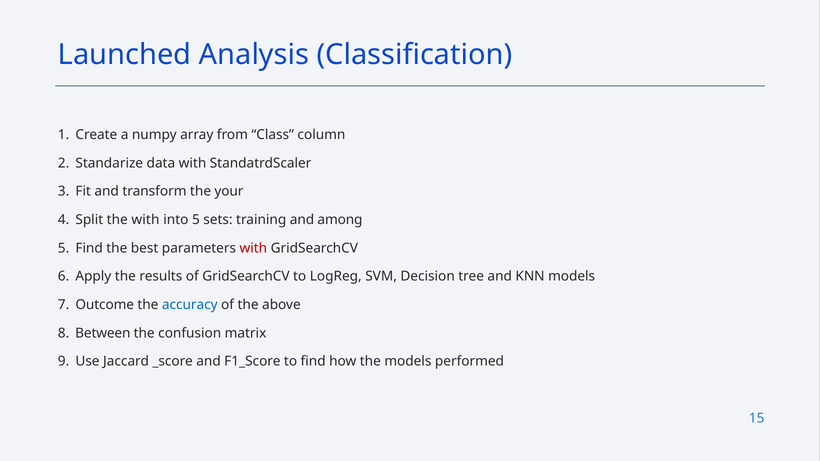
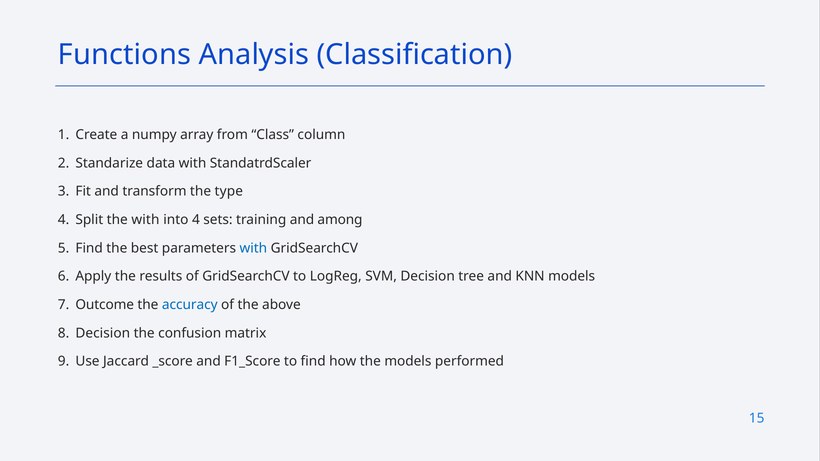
Launched: Launched -> Functions (124, 55)
your: your -> type (229, 192)
into 5: 5 -> 4 (196, 220)
with colour: red -> blue (253, 248)
Between: Between -> Decision (103, 333)
